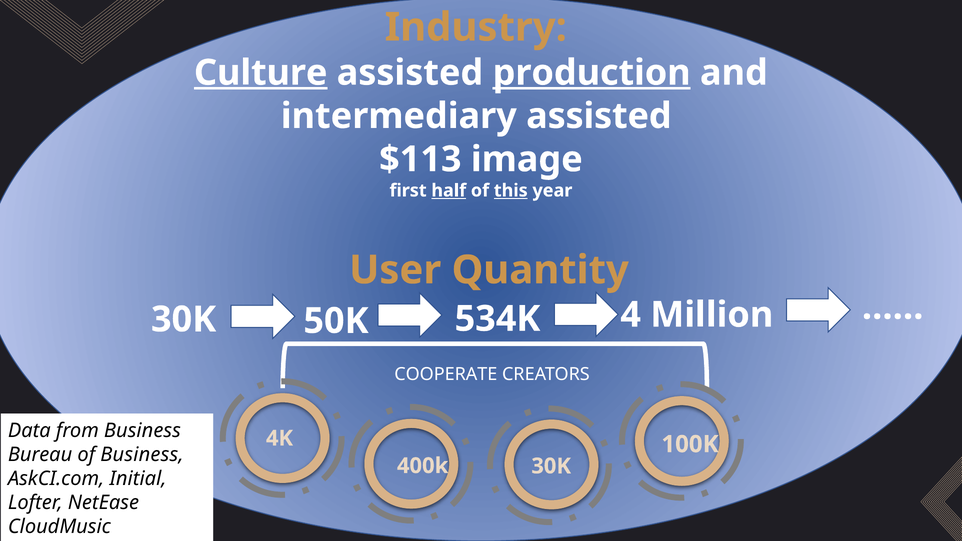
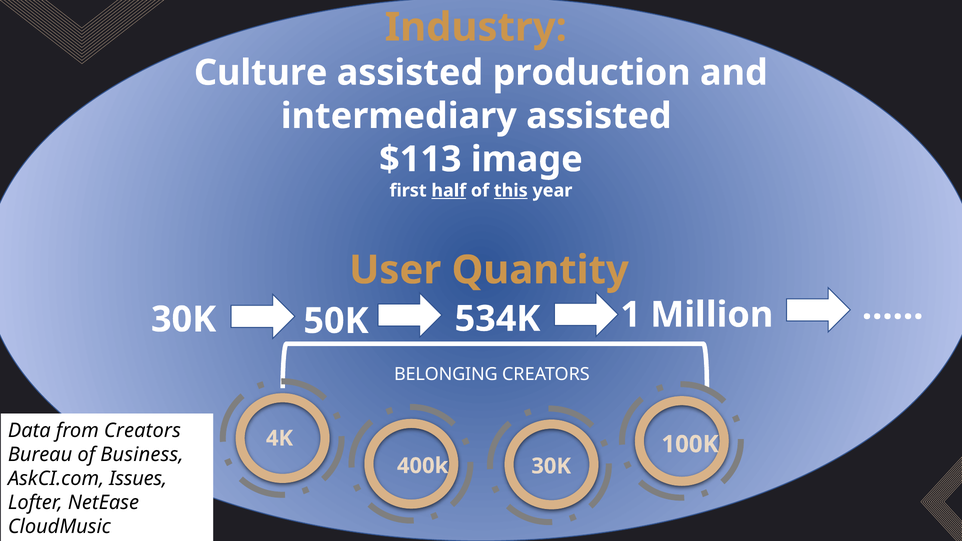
Culture underline: present -> none (261, 73)
production underline: present -> none (592, 73)
4: 4 -> 1 (631, 315)
COOPERATE: COOPERATE -> BELONGING (446, 374)
from Business: Business -> Creators (142, 431)
Initial: Initial -> Issues (138, 479)
